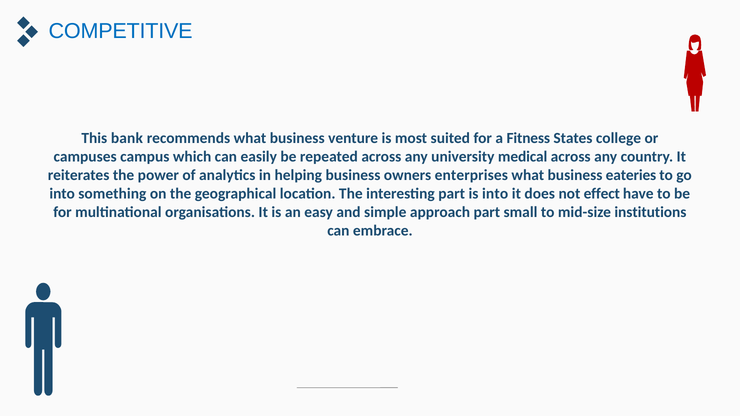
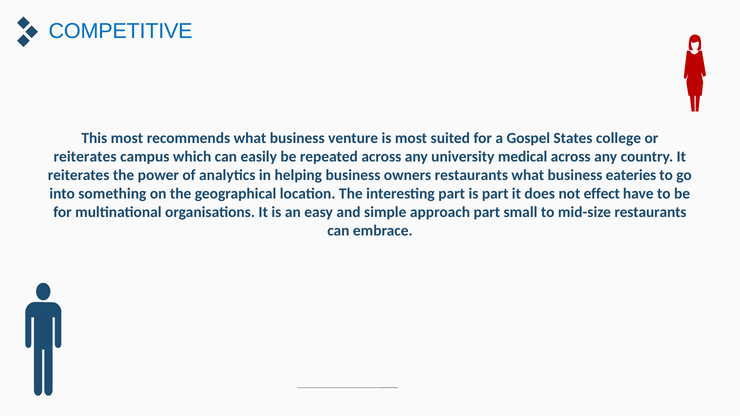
This bank: bank -> most (127, 138)
Fitness: Fitness -> Gospel (528, 138)
campuses: campuses -> reiterates (85, 157)
owners enterprises: enterprises -> restaurants (471, 175)
is into: into -> part (495, 194)
mid-size institutions: institutions -> restaurants (650, 212)
